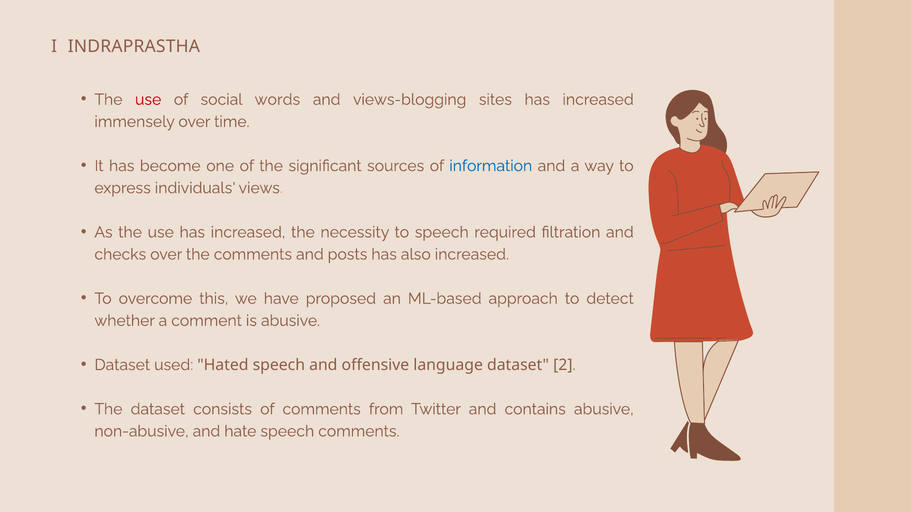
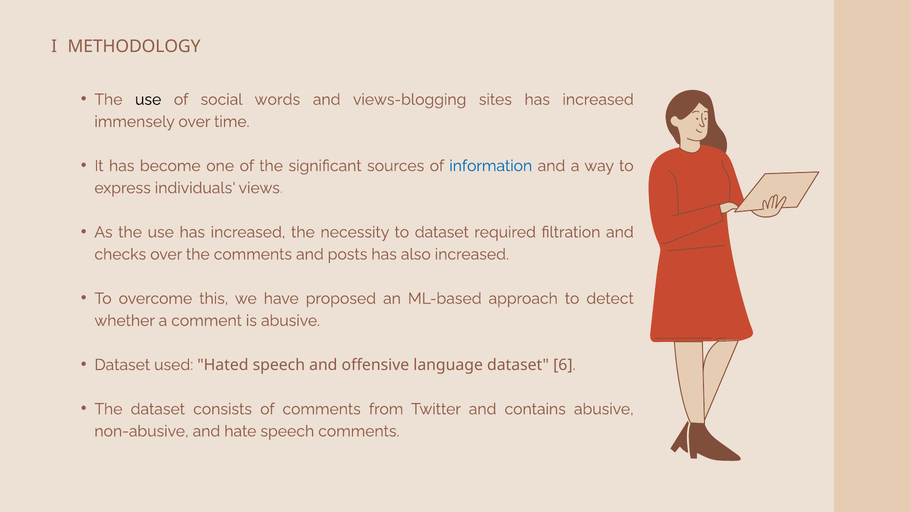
INDRAPRASTHA: INDRAPRASTHA -> METHODOLOGY (134, 47)
use colour: red -> black (148, 100)
to speech: speech -> dataset (442, 232)
dataset 2: 2 -> 6 (563, 365)
